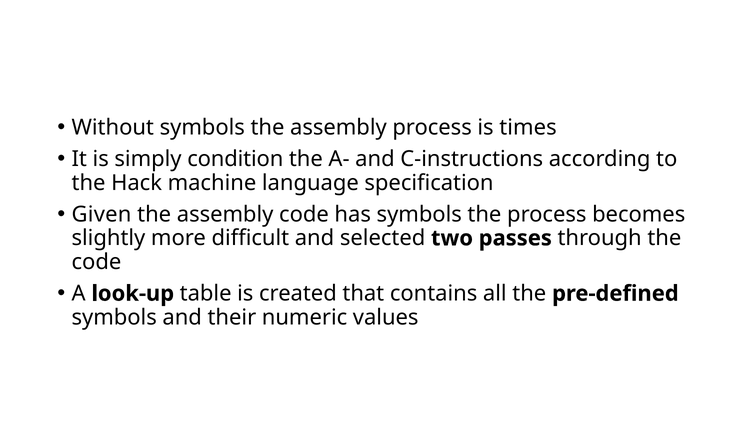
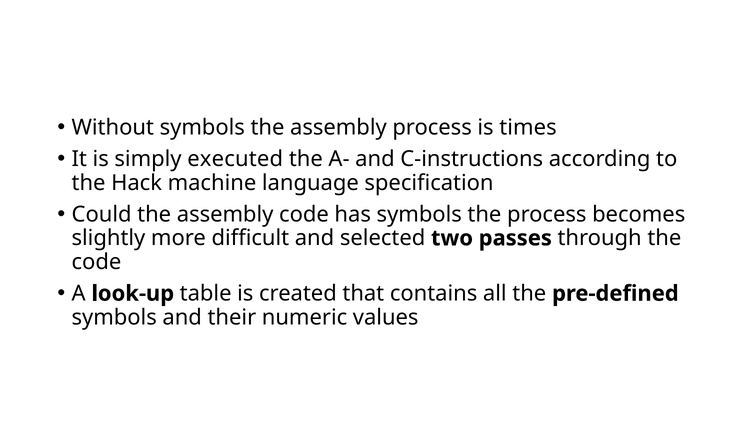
condition: condition -> executed (235, 159)
Given: Given -> Could (102, 214)
